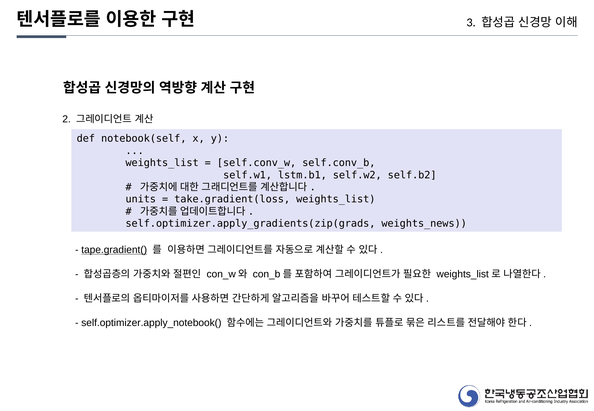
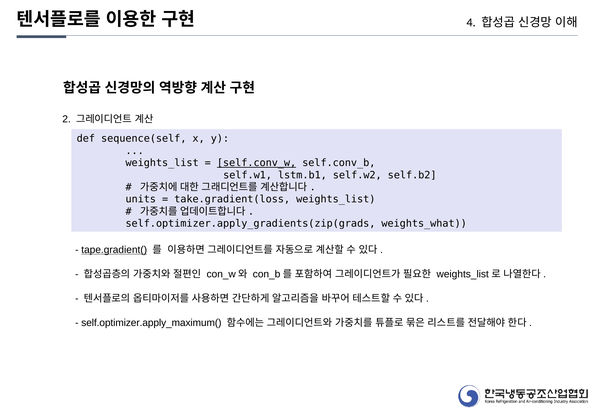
3: 3 -> 4 (471, 22)
notebook(self: notebook(self -> sequence(self (144, 139)
self.conv_w underline: none -> present (257, 163)
weights_news: weights_news -> weights_what (424, 224)
self.optimizer.apply_notebook(: self.optimizer.apply_notebook( -> self.optimizer.apply_maximum( (151, 323)
